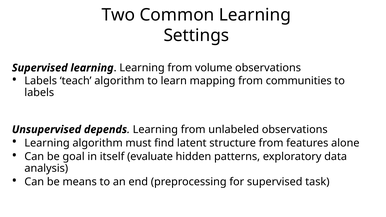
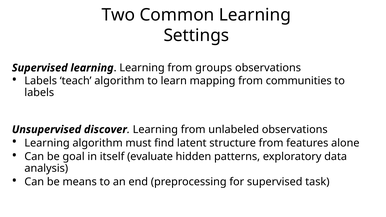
volume: volume -> groups (214, 68)
depends: depends -> discover (105, 130)
